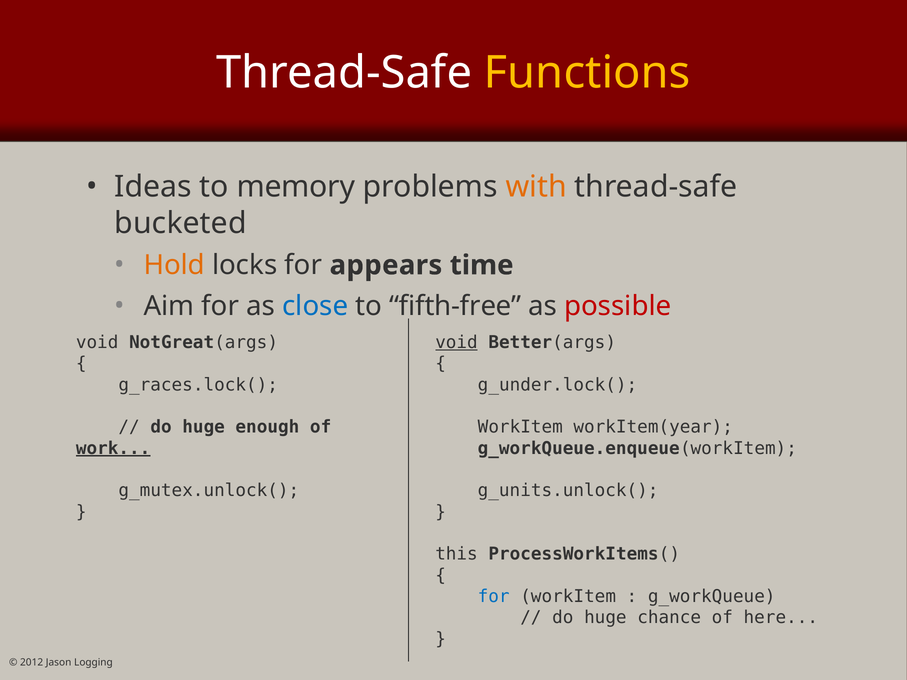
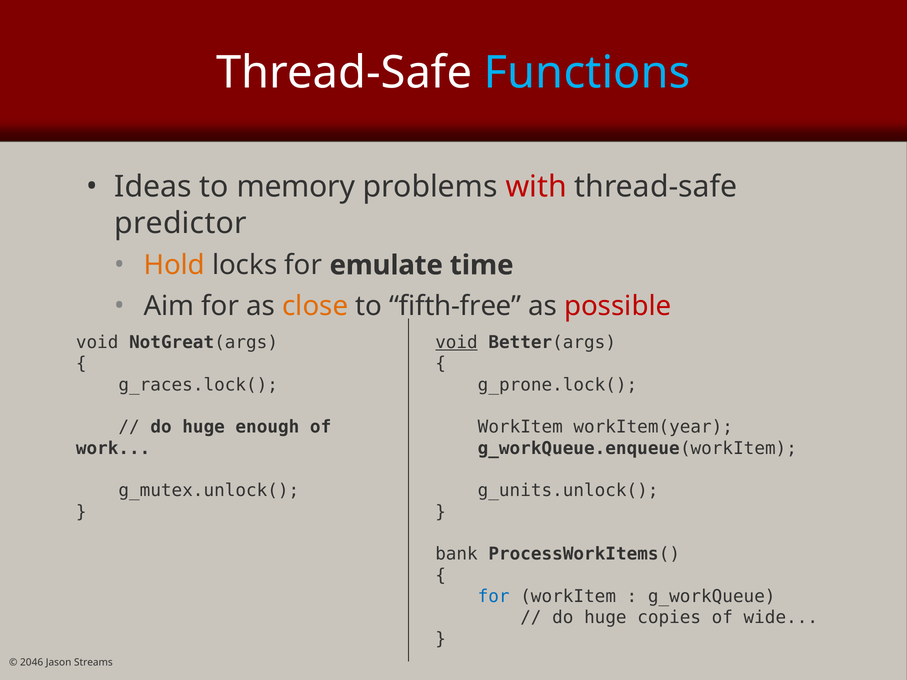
Functions colour: yellow -> light blue (587, 73)
with colour: orange -> red (536, 187)
bucketed: bucketed -> predictor (180, 223)
appears: appears -> emulate (386, 265)
close colour: blue -> orange (315, 306)
g_under.lock(: g_under.lock( -> g_prone.lock( (557, 385)
work underline: present -> none (113, 448)
this: this -> bank (456, 554)
chance: chance -> copies (669, 618)
here: here -> wide (781, 618)
2012: 2012 -> 2046 (32, 663)
Logging: Logging -> Streams (93, 663)
